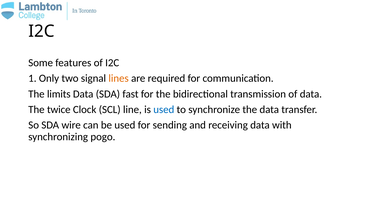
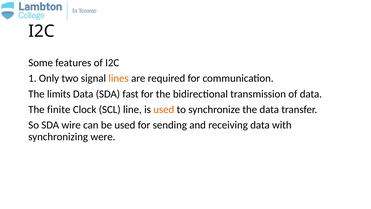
twice: twice -> finite (59, 109)
used colour: blue -> orange (164, 109)
pogo: pogo -> were (103, 137)
